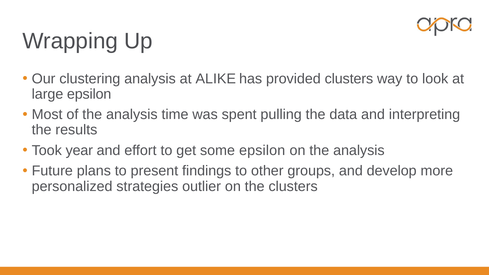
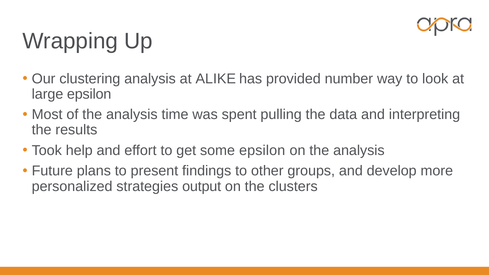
provided clusters: clusters -> number (349, 79)
year: year -> help (79, 150)
outlier: outlier -> output (202, 186)
